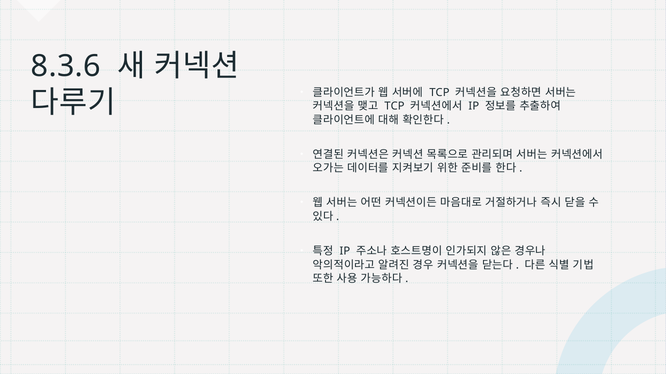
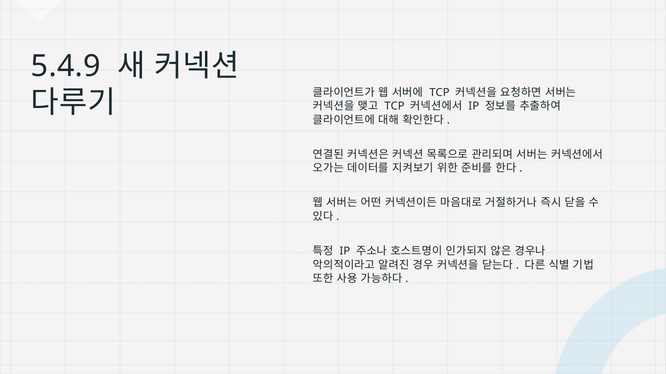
8.3.6: 8.3.6 -> 5.4.9 (66, 66)
